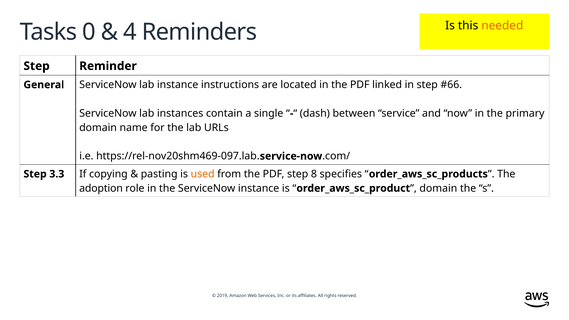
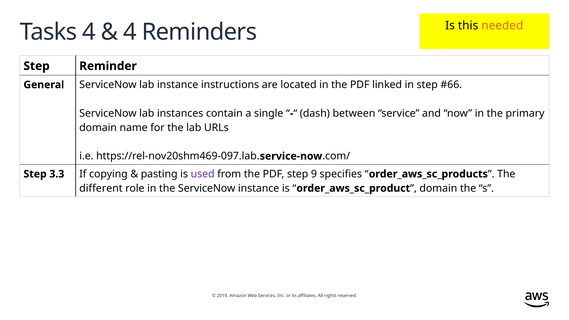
Tasks 0: 0 -> 4 (89, 32)
used colour: orange -> purple (203, 174)
8: 8 -> 9 (314, 174)
adoption: adoption -> different (101, 188)
